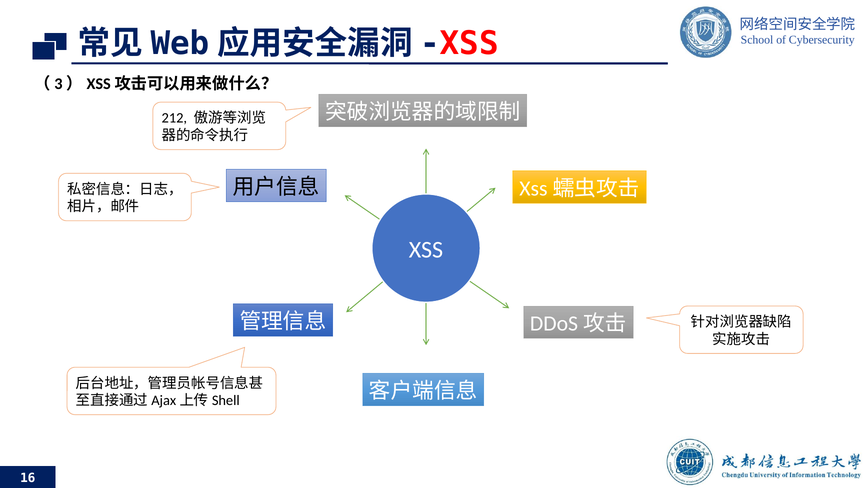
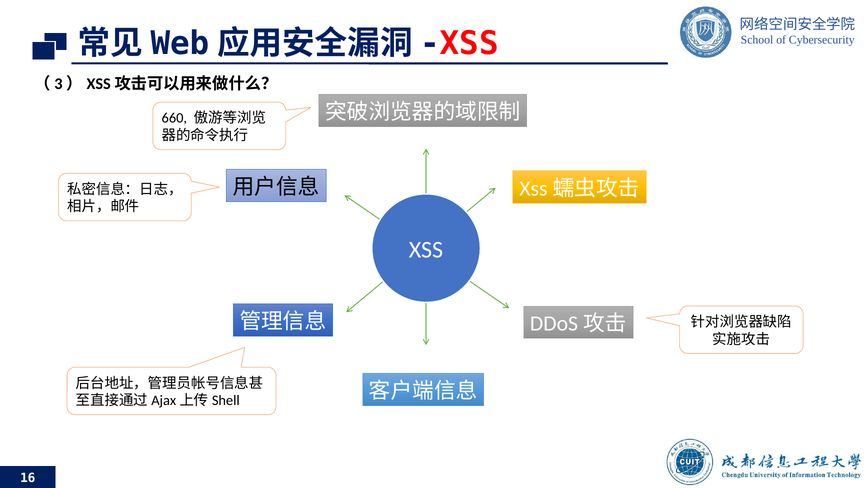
212: 212 -> 660 (174, 118)
